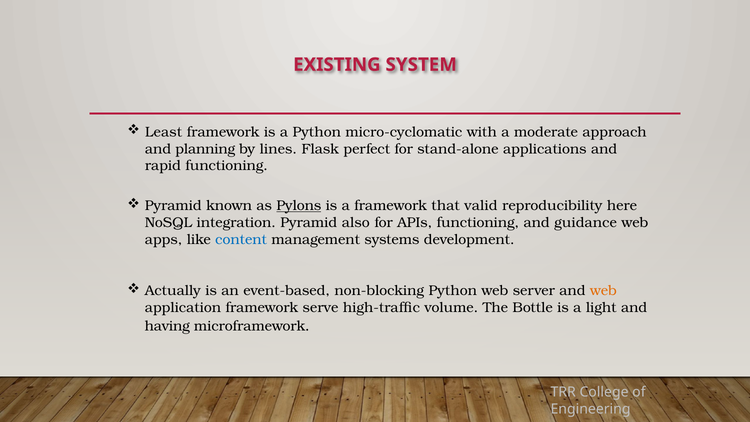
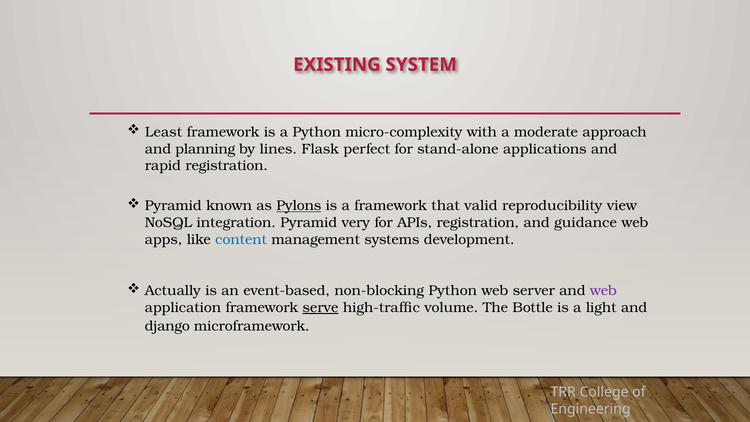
micro-cyclomatic: micro-cyclomatic -> micro-complexity (404, 132)
rapid functioning: functioning -> registration (227, 166)
here: here -> view (622, 206)
also: also -> very (356, 223)
APIs functioning: functioning -> registration (478, 223)
web colour: orange -> purple (603, 291)
serve underline: none -> present (320, 307)
having: having -> django (167, 326)
